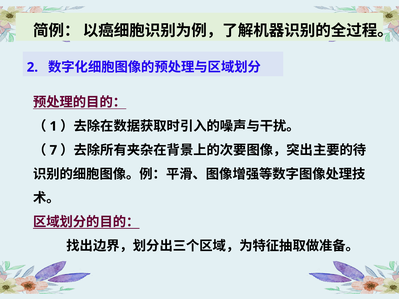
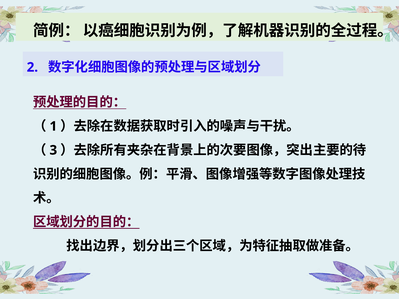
7: 7 -> 3 (53, 150)
